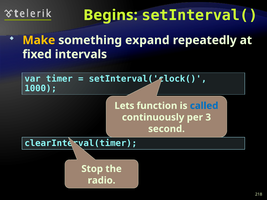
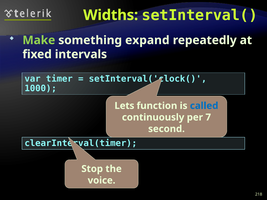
Begins: Begins -> Widths (111, 15)
Make colour: yellow -> light green (39, 40)
3: 3 -> 7 (208, 117)
radio: radio -> voice (102, 181)
